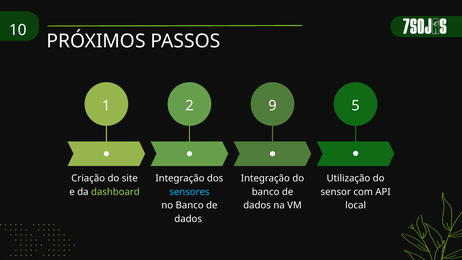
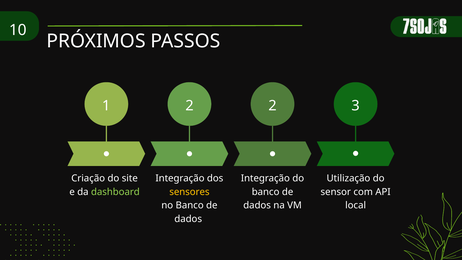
1 9: 9 -> 2 (273, 106)
5: 5 -> 3 (356, 106)
sensores colour: light blue -> yellow (189, 192)
